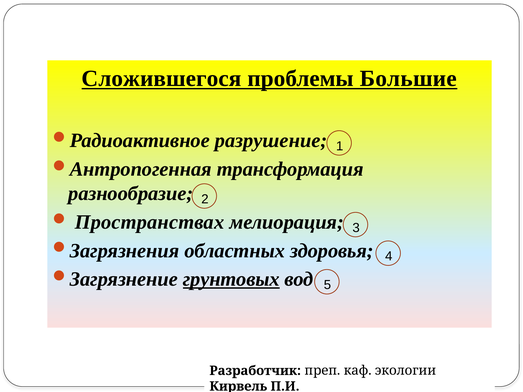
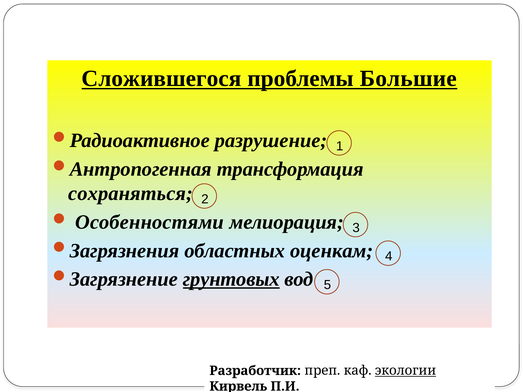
разнообразие: разнообразие -> сохраняться (131, 194)
Пространствах: Пространствах -> Особенностями (150, 222)
здоровья: здоровья -> оценкам (332, 251)
экологии underline: none -> present (406, 371)
